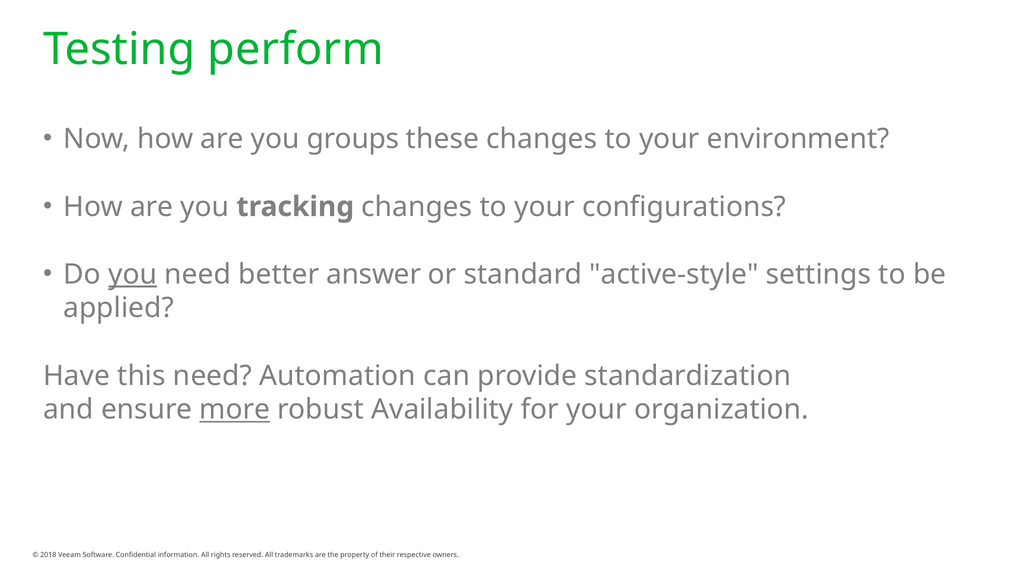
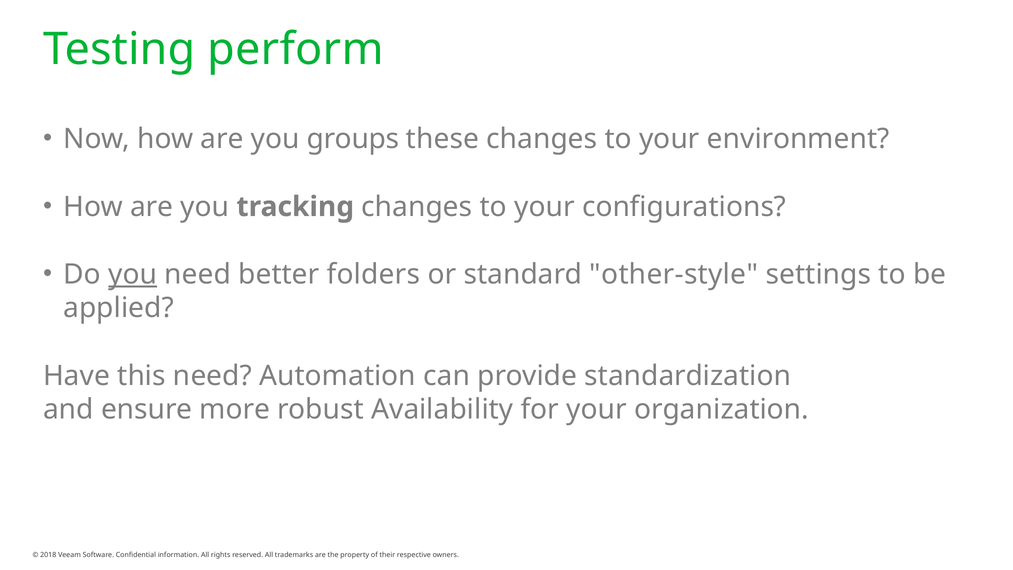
answer: answer -> folders (373, 274)
active-style: active-style -> other-style (674, 274)
more underline: present -> none (235, 409)
